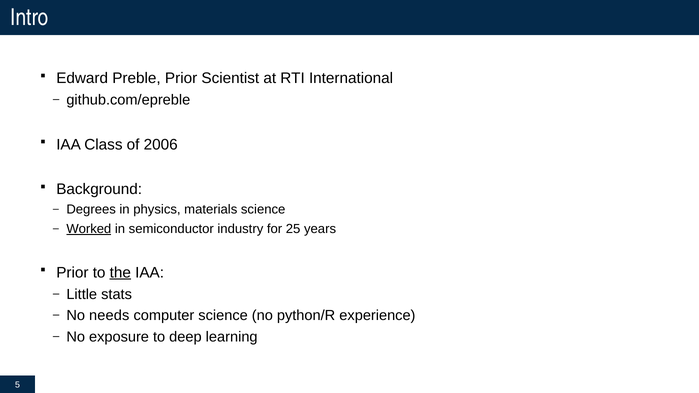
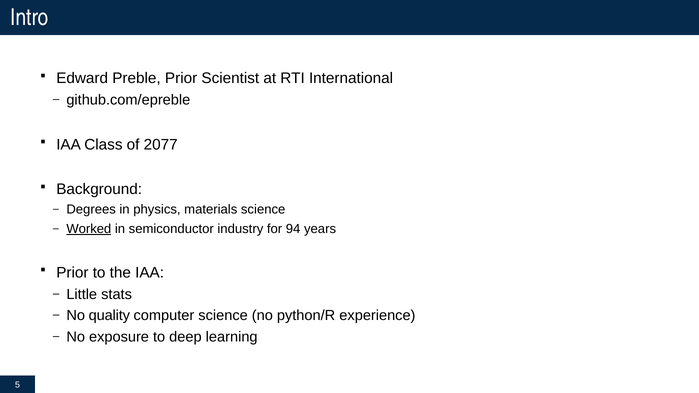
2006: 2006 -> 2077 (161, 145)
25: 25 -> 94 (293, 229)
the underline: present -> none (120, 273)
needs: needs -> quality (109, 316)
